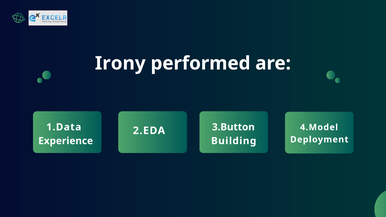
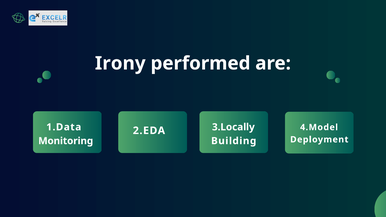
3.Button: 3.Button -> 3.Locally (233, 127)
Experience: Experience -> Monitoring (66, 141)
